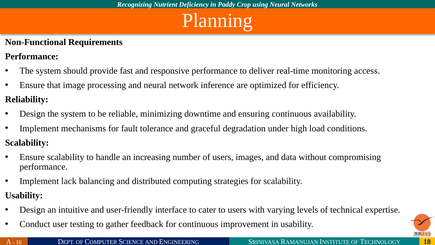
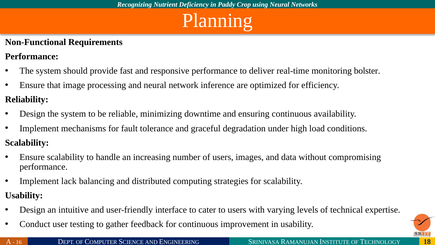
access: access -> bolster (367, 71)
